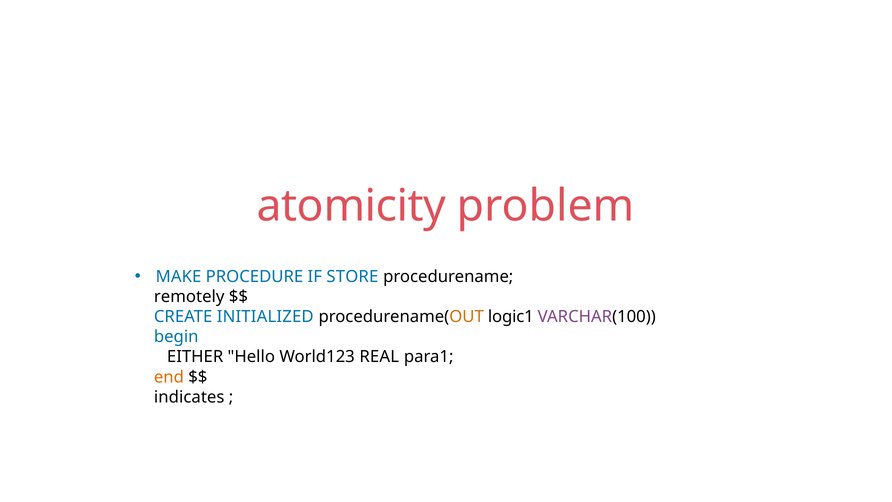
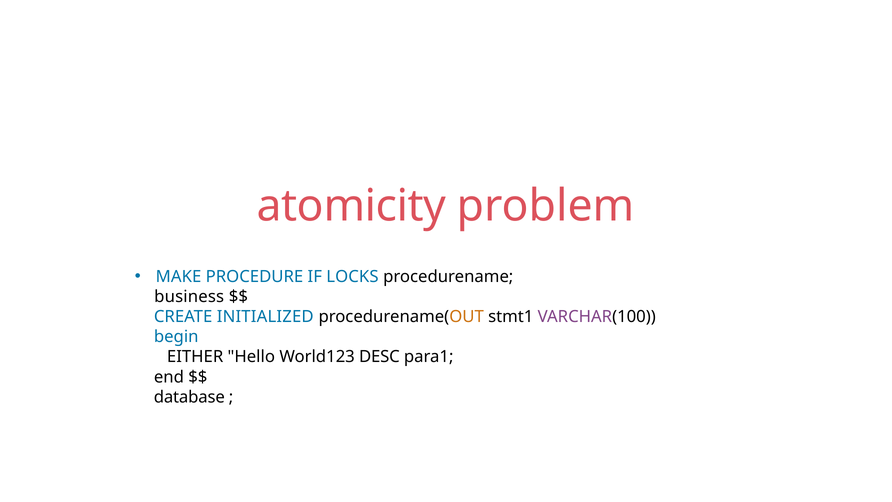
STORE: STORE -> LOCKS (352, 276)
remotely: remotely -> business (189, 297)
logic1: logic1 -> stmt1 (511, 317)
REAL: REAL -> DESC (379, 357)
end colour: orange -> black (169, 377)
indicates: indicates -> database (189, 397)
